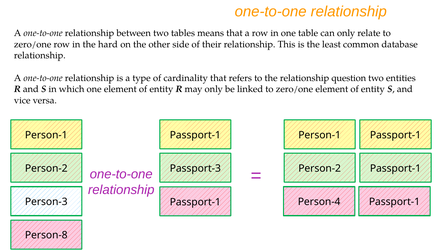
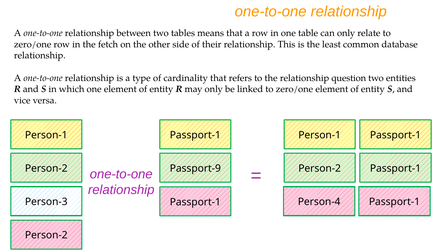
hard: hard -> fetch (108, 44)
Passport-3: Passport-3 -> Passport-9 (195, 168)
Person-8: Person-8 -> Person-2 (46, 235)
